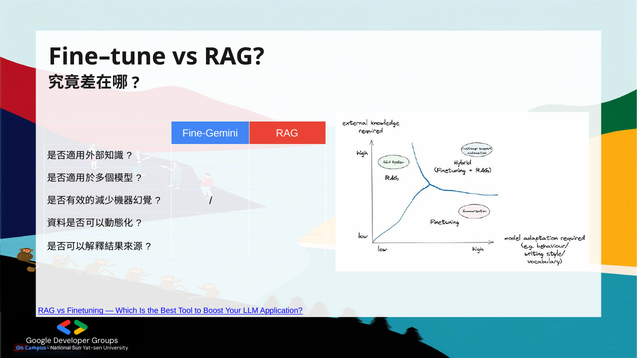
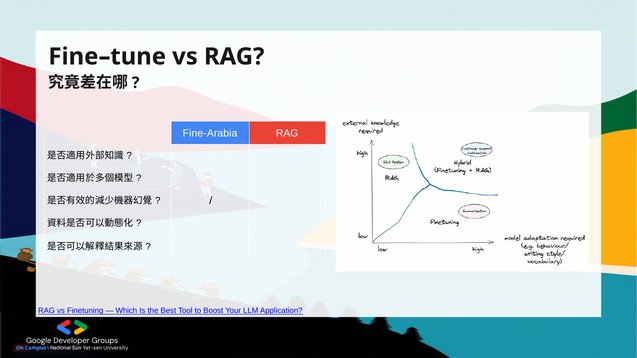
Fine-Gemini: Fine-Gemini -> Fine-Arabia (210, 133)
